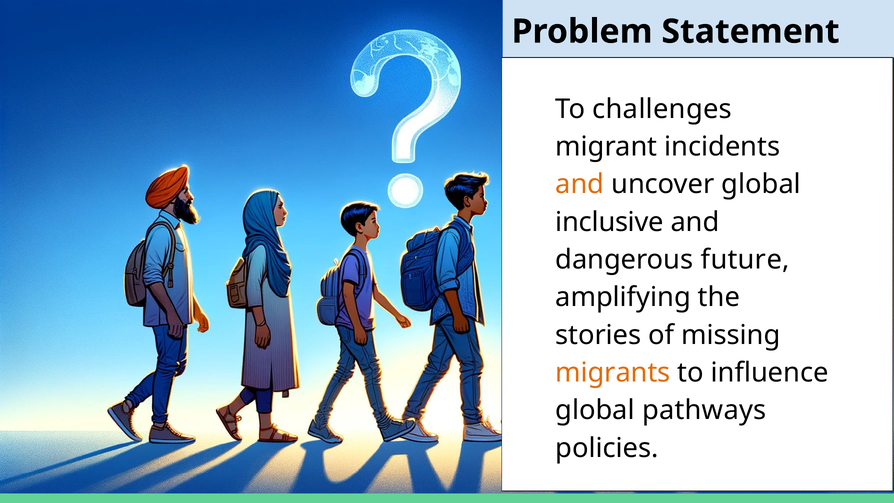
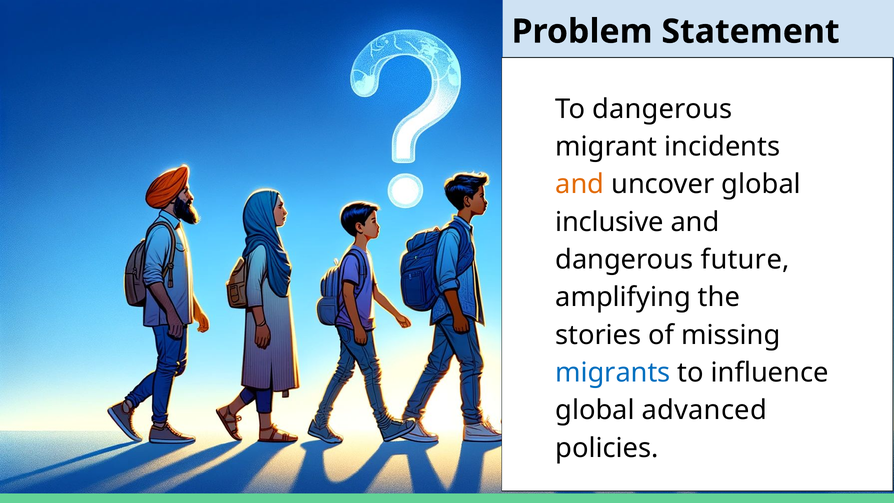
To challenges: challenges -> dangerous (662, 109)
migrants colour: orange -> blue (613, 373)
pathways: pathways -> advanced (704, 410)
